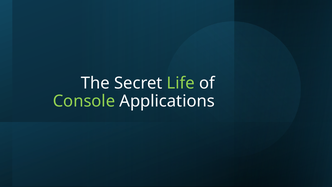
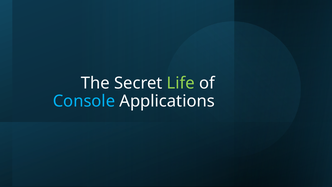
Console colour: light green -> light blue (84, 101)
